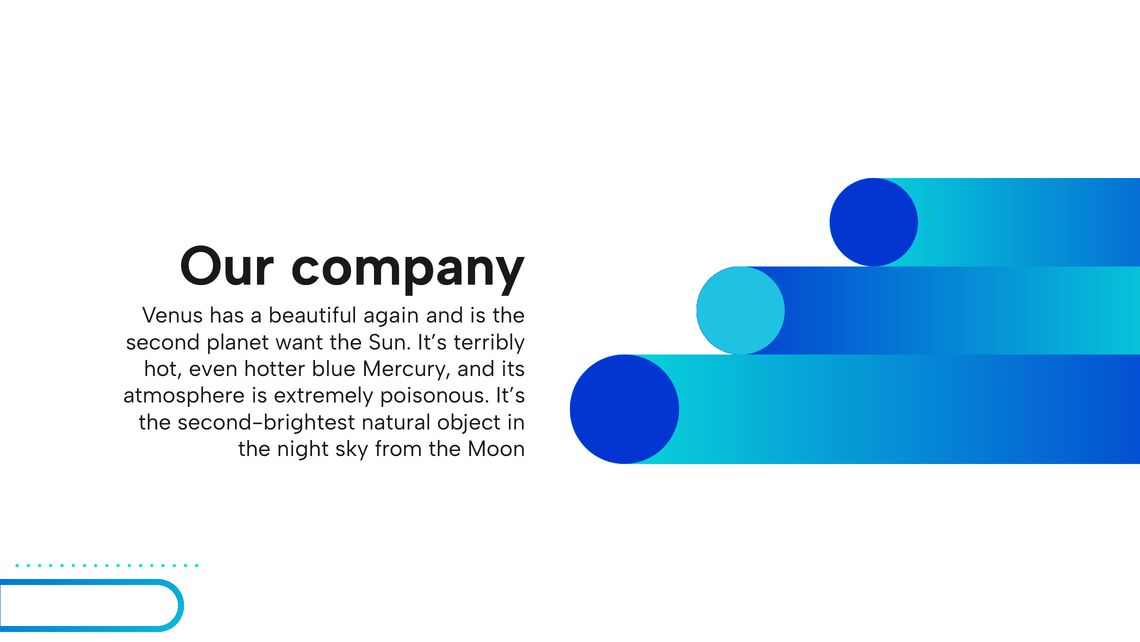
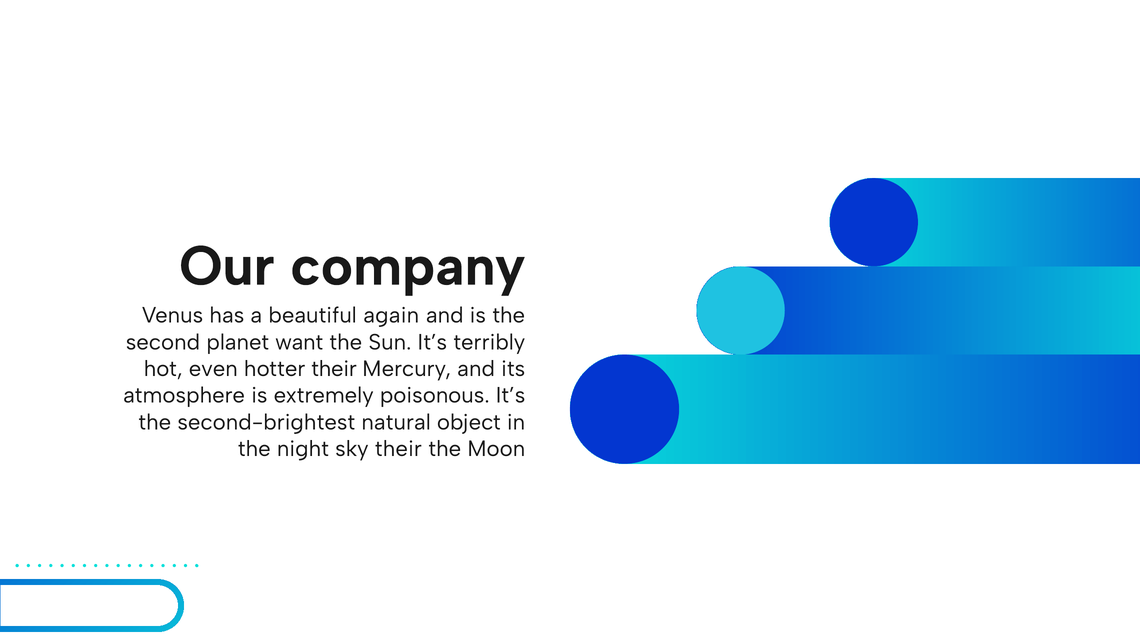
hotter blue: blue -> their (334, 368)
sky from: from -> their (398, 448)
